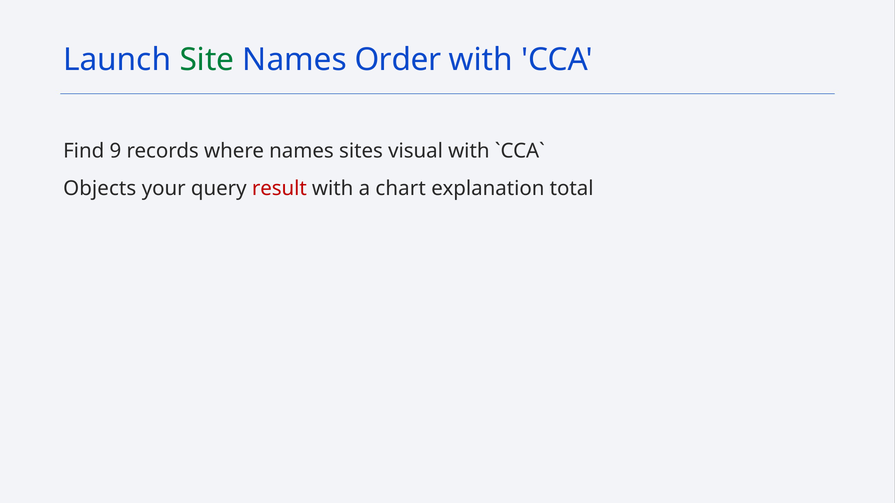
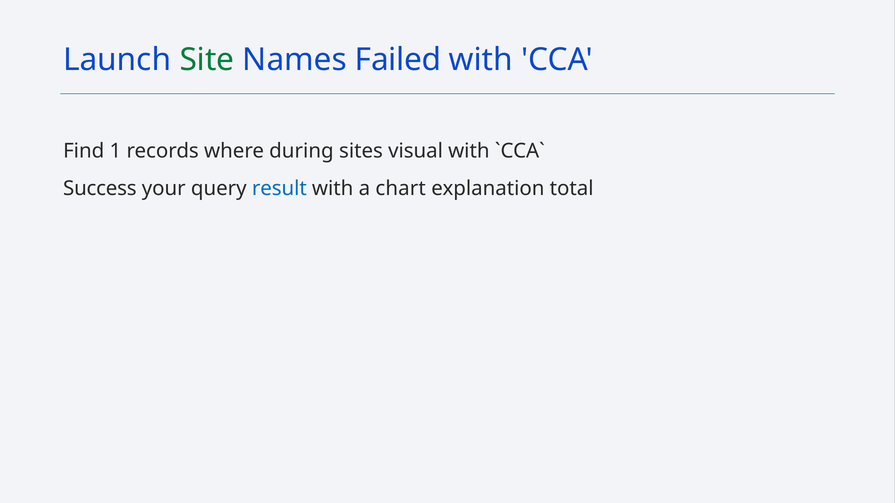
Order: Order -> Failed (398, 60)
9: 9 -> 1 (115, 151)
where names: names -> during (301, 151)
Objects: Objects -> Success (100, 189)
result colour: red -> blue (279, 189)
